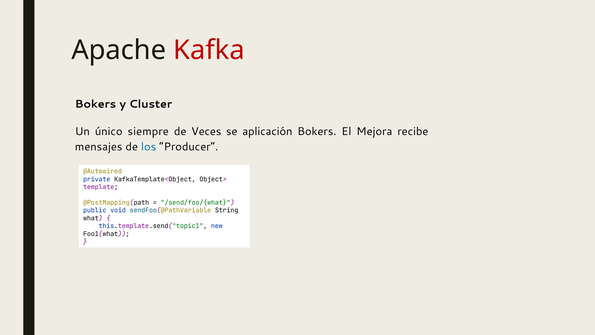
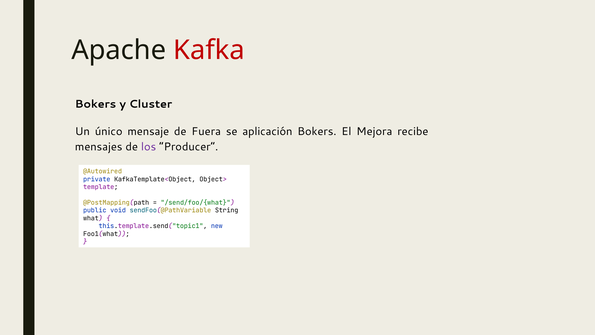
siempre: siempre -> mensaje (148, 131)
Veces: Veces -> Fuera (206, 131)
los colour: blue -> purple (149, 147)
